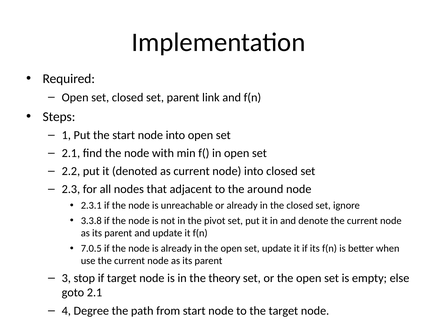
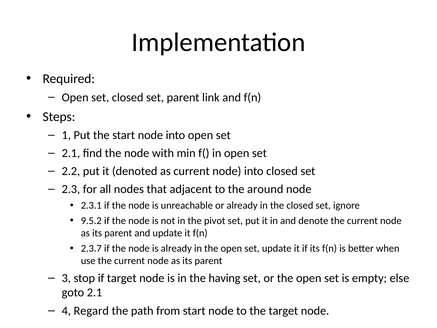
3.3.8: 3.3.8 -> 9.5.2 (91, 221)
7.0.5: 7.0.5 -> 2.3.7 (91, 248)
theory: theory -> having (224, 278)
Degree: Degree -> Regard (91, 311)
